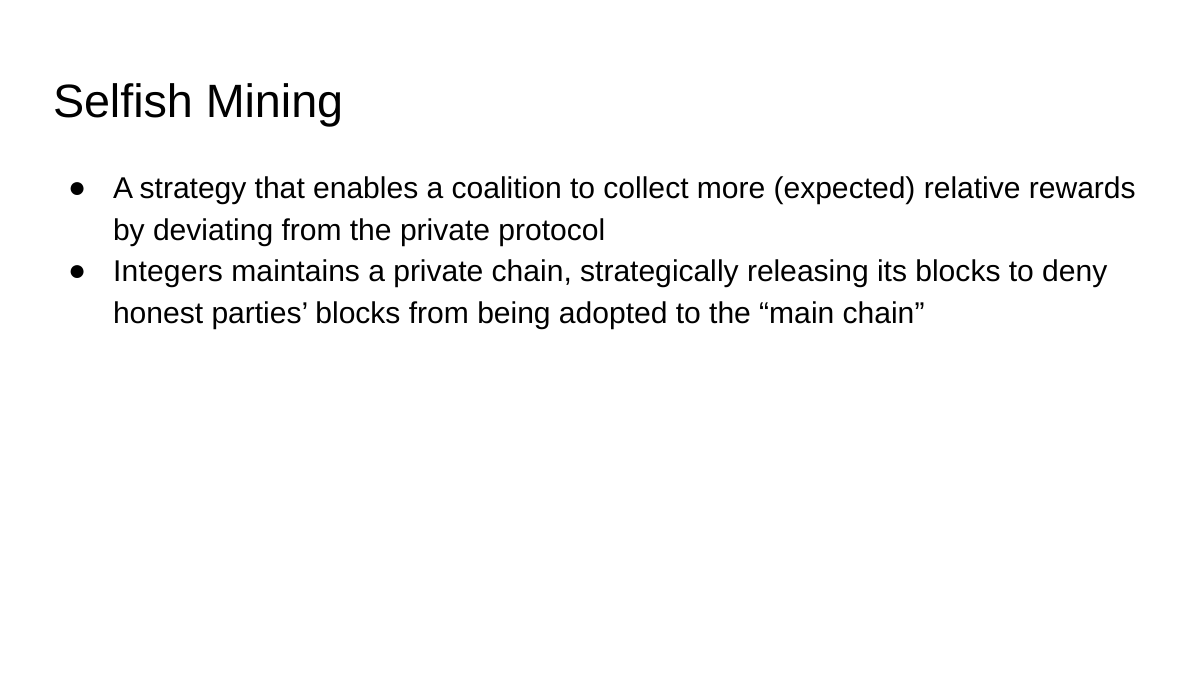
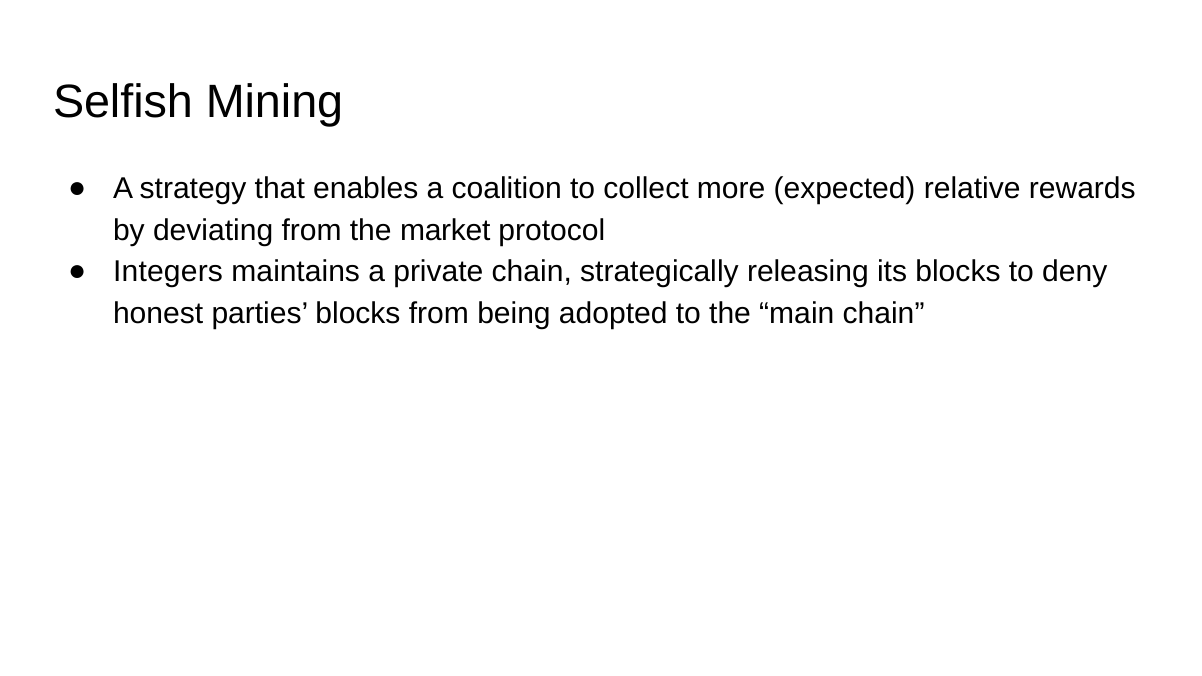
the private: private -> market (445, 230)
